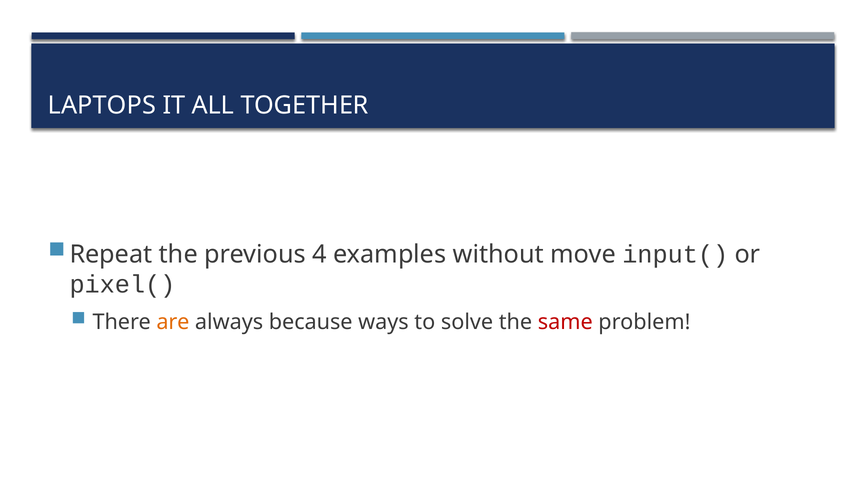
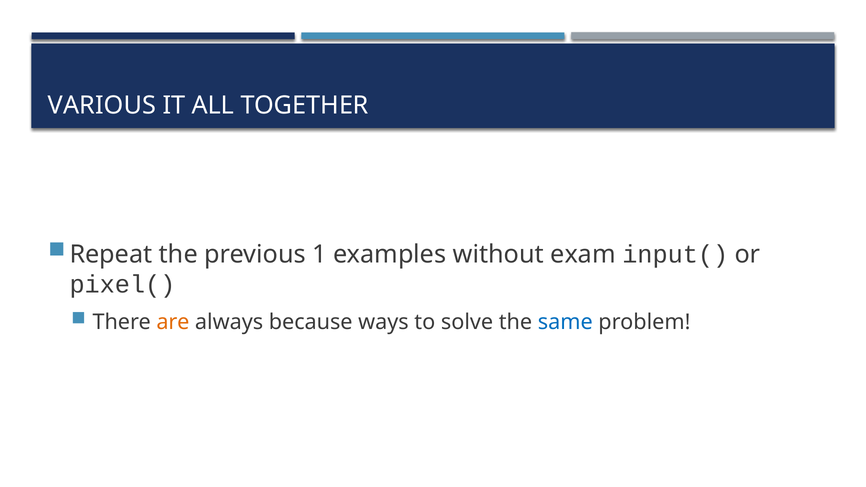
LAPTOPS: LAPTOPS -> VARIOUS (102, 105)
4: 4 -> 1 (319, 254)
move: move -> exam (583, 254)
same colour: red -> blue (565, 322)
